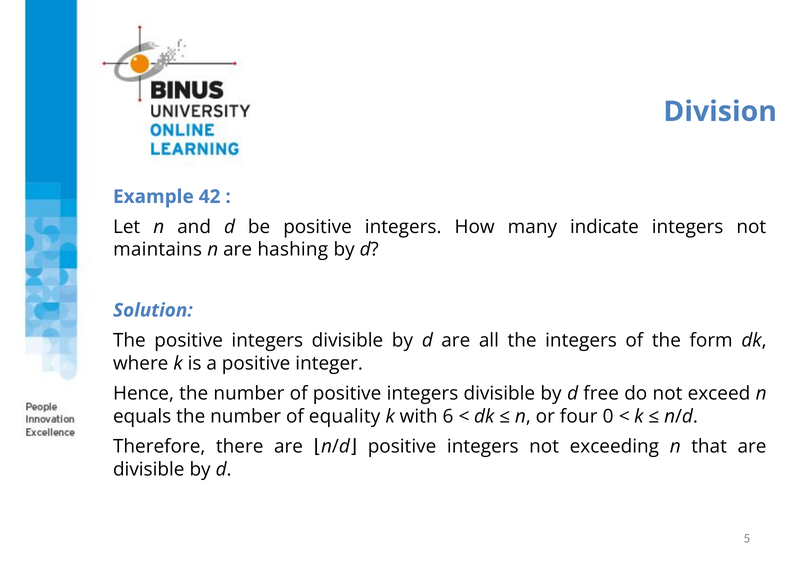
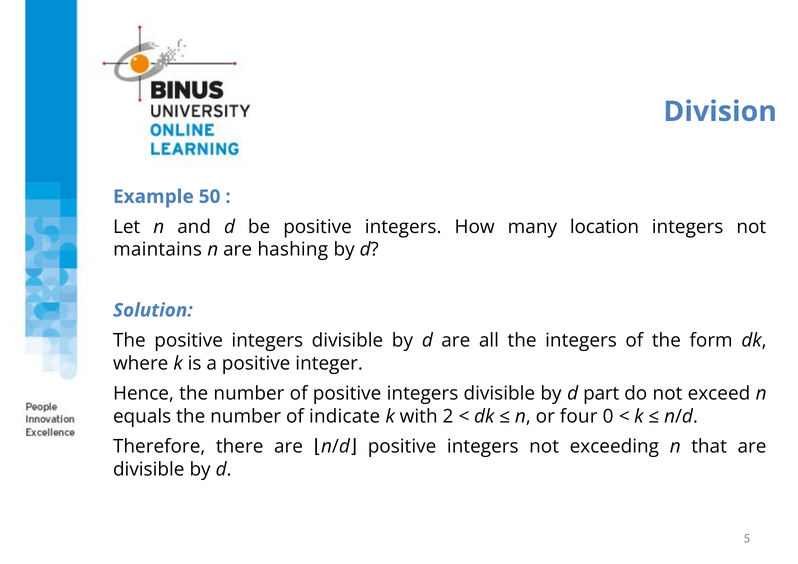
42: 42 -> 50 (210, 197)
indicate: indicate -> location (605, 227)
free: free -> part (601, 394)
equality: equality -> indicate (345, 417)
6: 6 -> 2 (448, 417)
